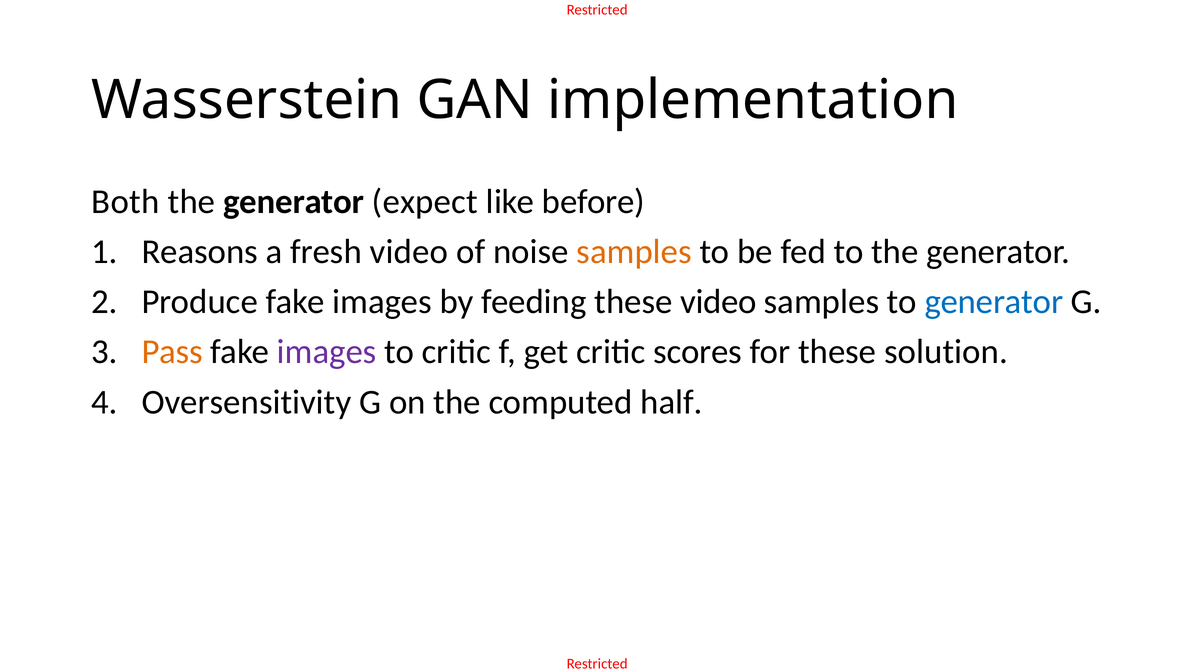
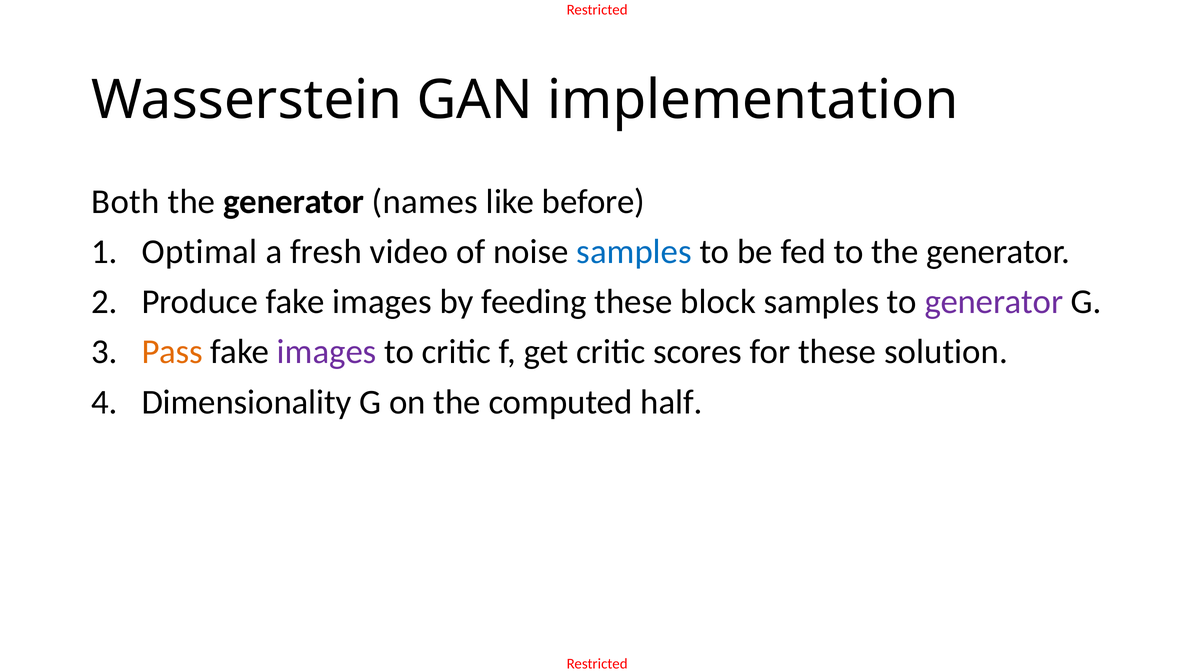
expect: expect -> names (425, 202)
Reasons: Reasons -> Optimal (200, 252)
samples colour: orange -> blue (634, 252)
these video: video -> block (718, 302)
generator colour: blue -> purple (994, 302)
Oversensitivity: Oversensitivity -> Dimensionality (246, 402)
